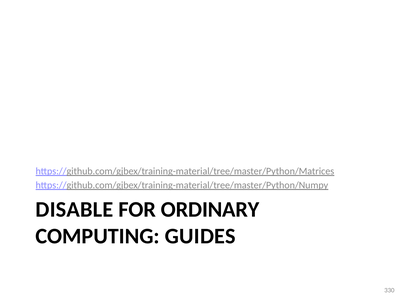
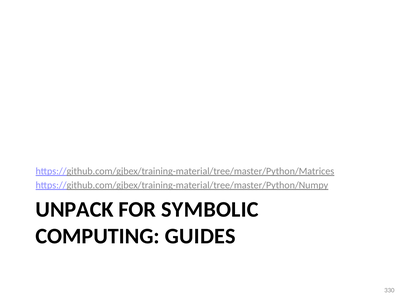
DISABLE: DISABLE -> UNPACK (75, 210)
ORDINARY: ORDINARY -> SYMBOLIC (210, 210)
